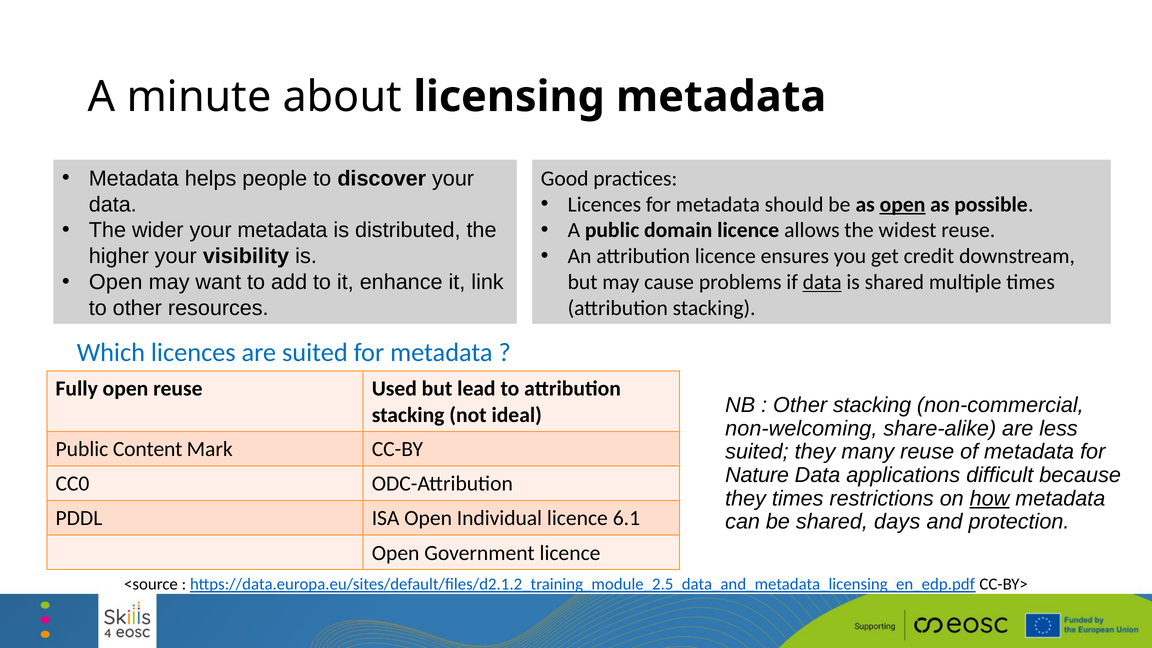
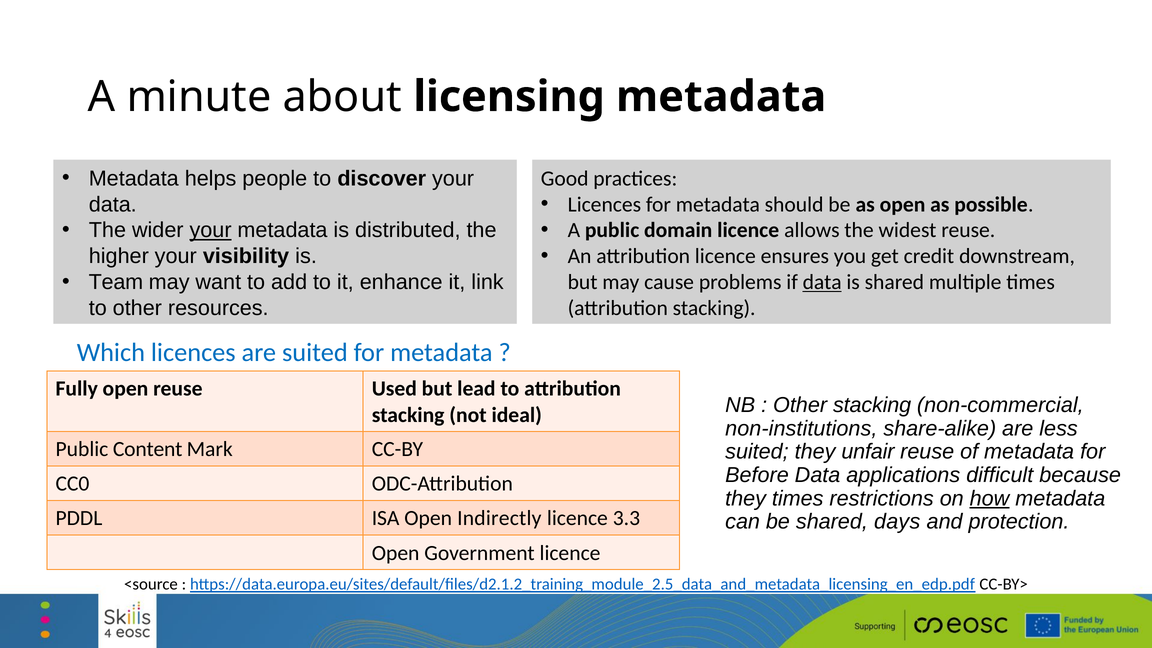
open underline: present -> none (903, 204)
your underline: none -> present (211, 230)
Open: Open -> Team (116, 282)
non-welcoming: non-welcoming -> non-institutions (801, 428)
many: many -> unfair (868, 452)
Nature: Nature -> Before (757, 475)
Individual: Individual -> Indirectly (499, 518)
6.1: 6.1 -> 3.3 (626, 518)
